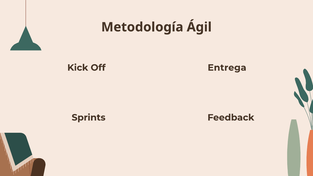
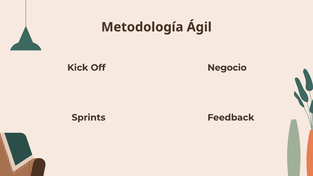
Entrega: Entrega -> Negocio (227, 68)
